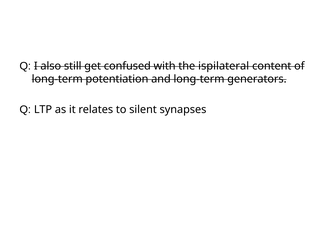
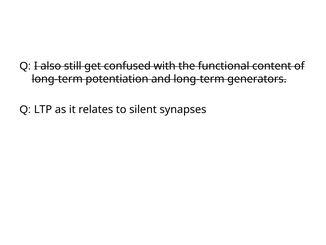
ispilateral: ispilateral -> functional (224, 66)
